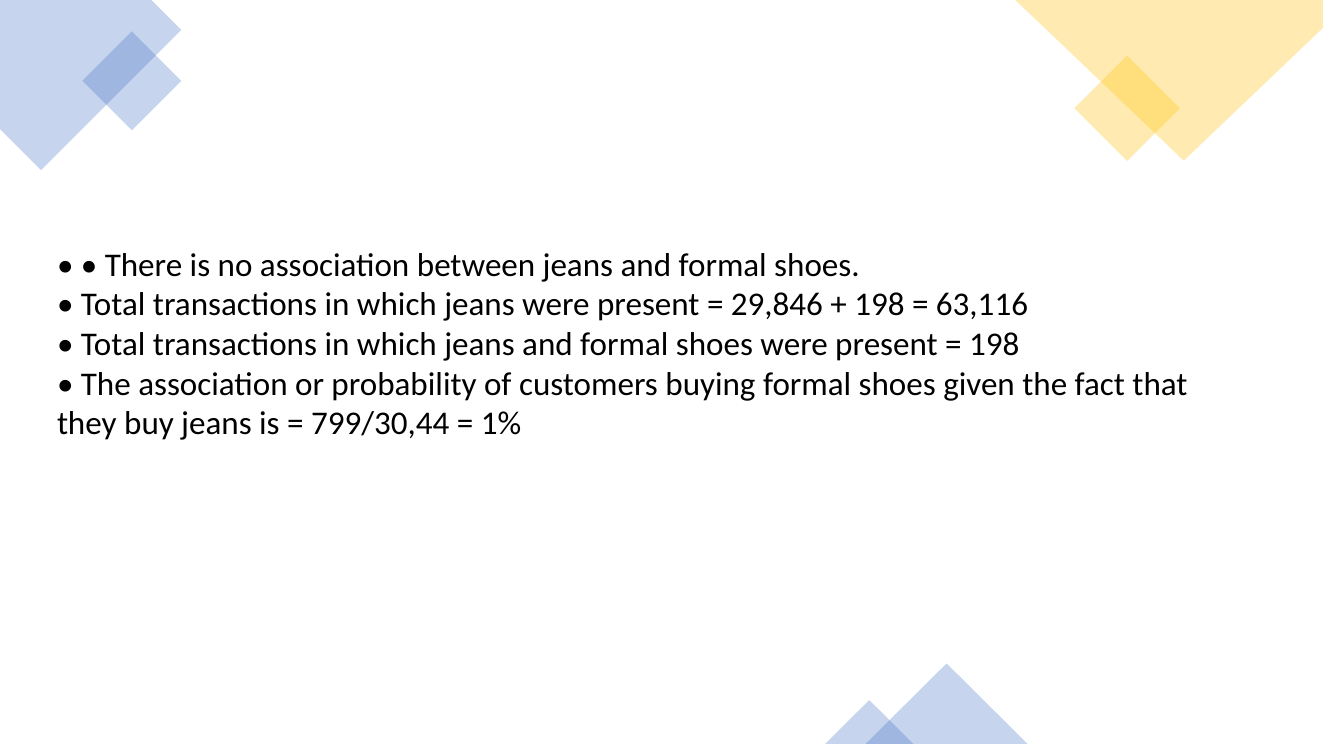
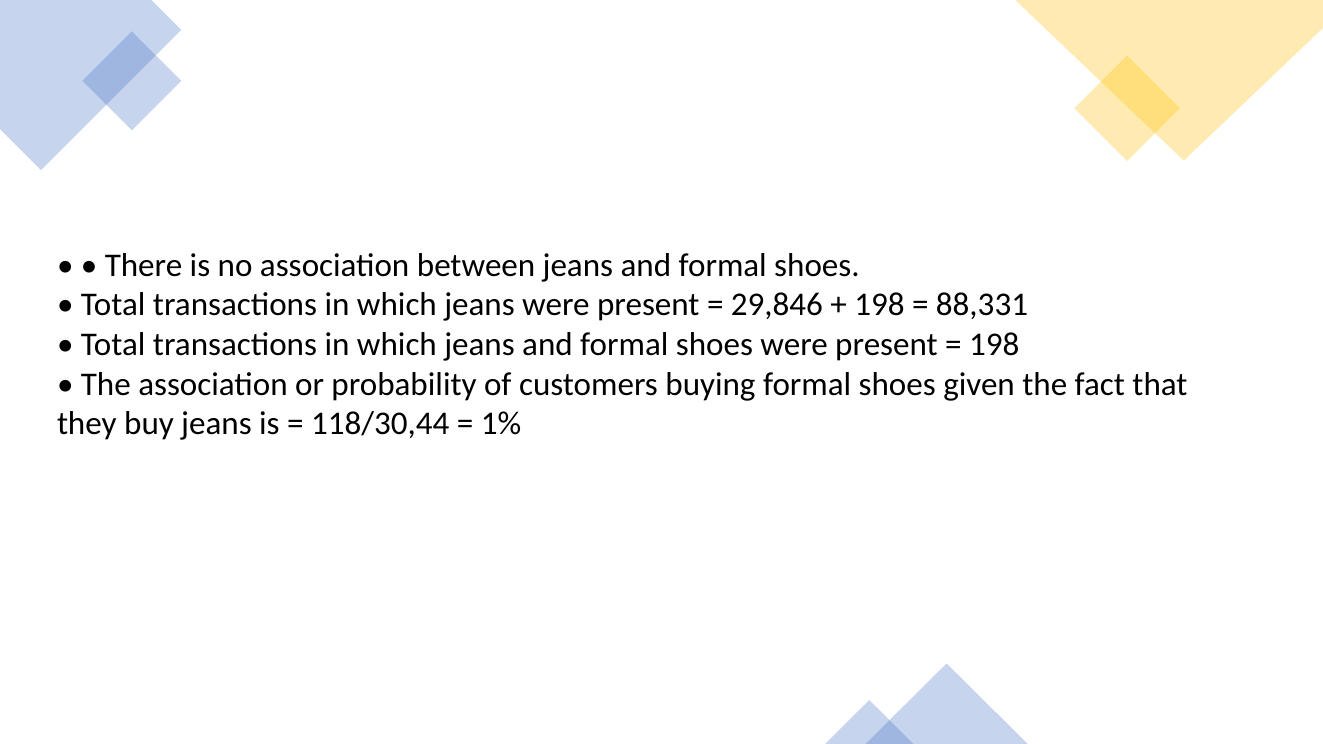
63,116: 63,116 -> 88,331 (982, 305)
799/30,44: 799/30,44 -> 118/30,44 (380, 424)
